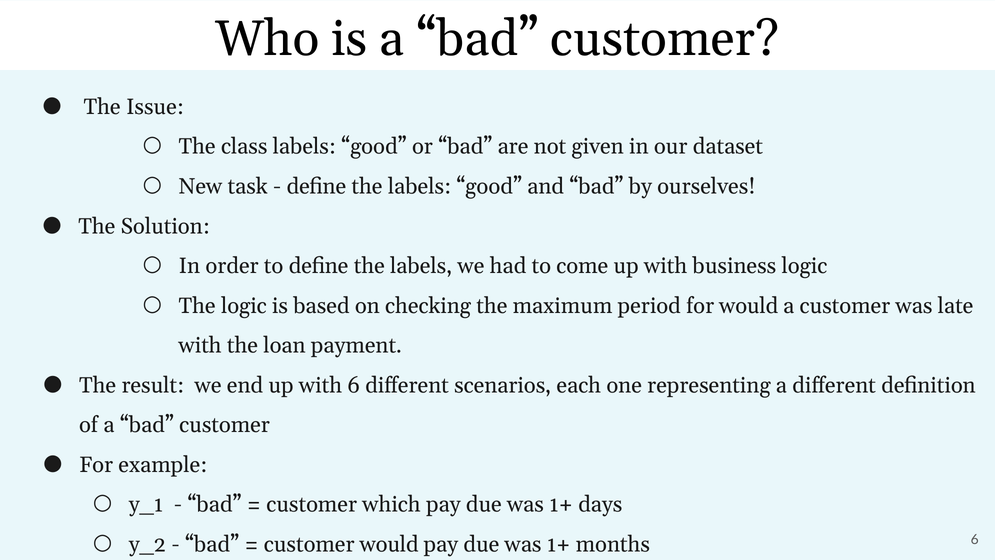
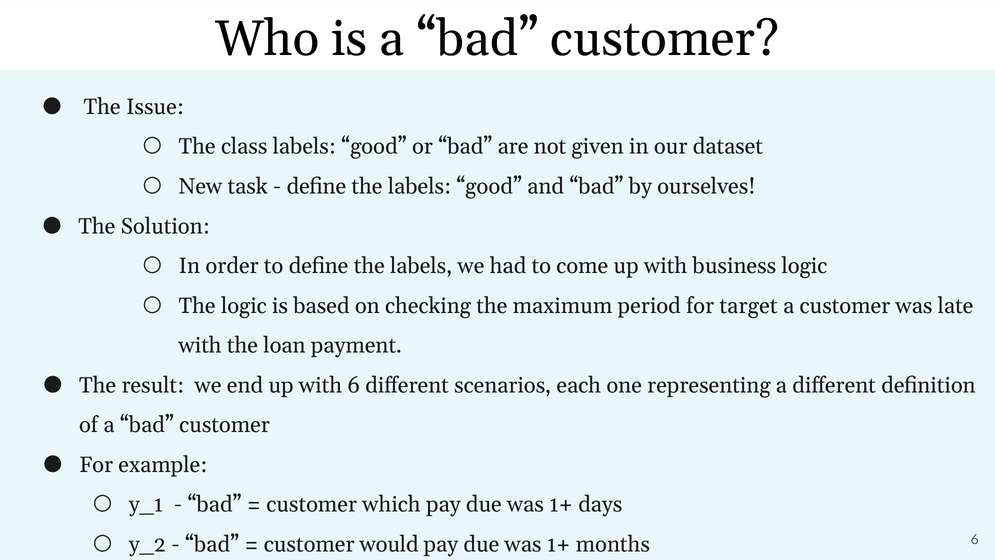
for would: would -> target (749, 306)
